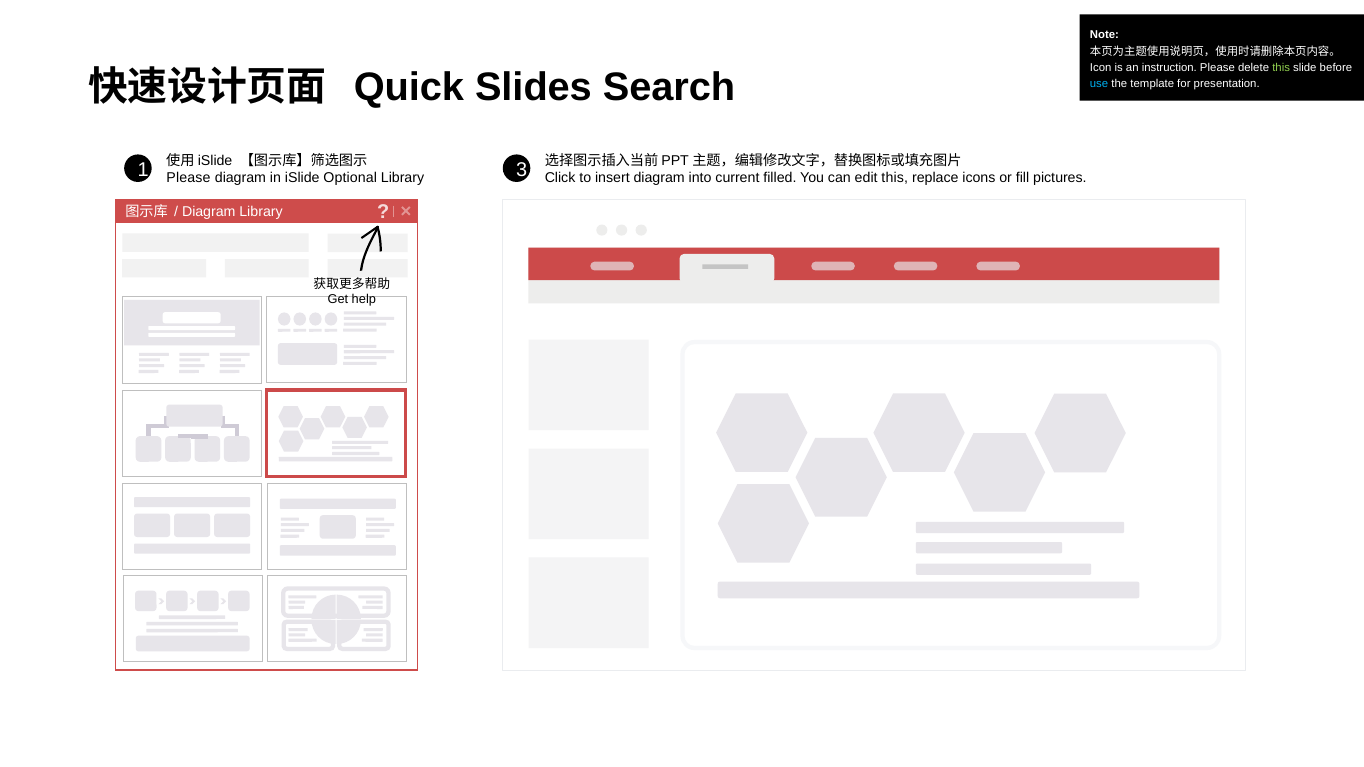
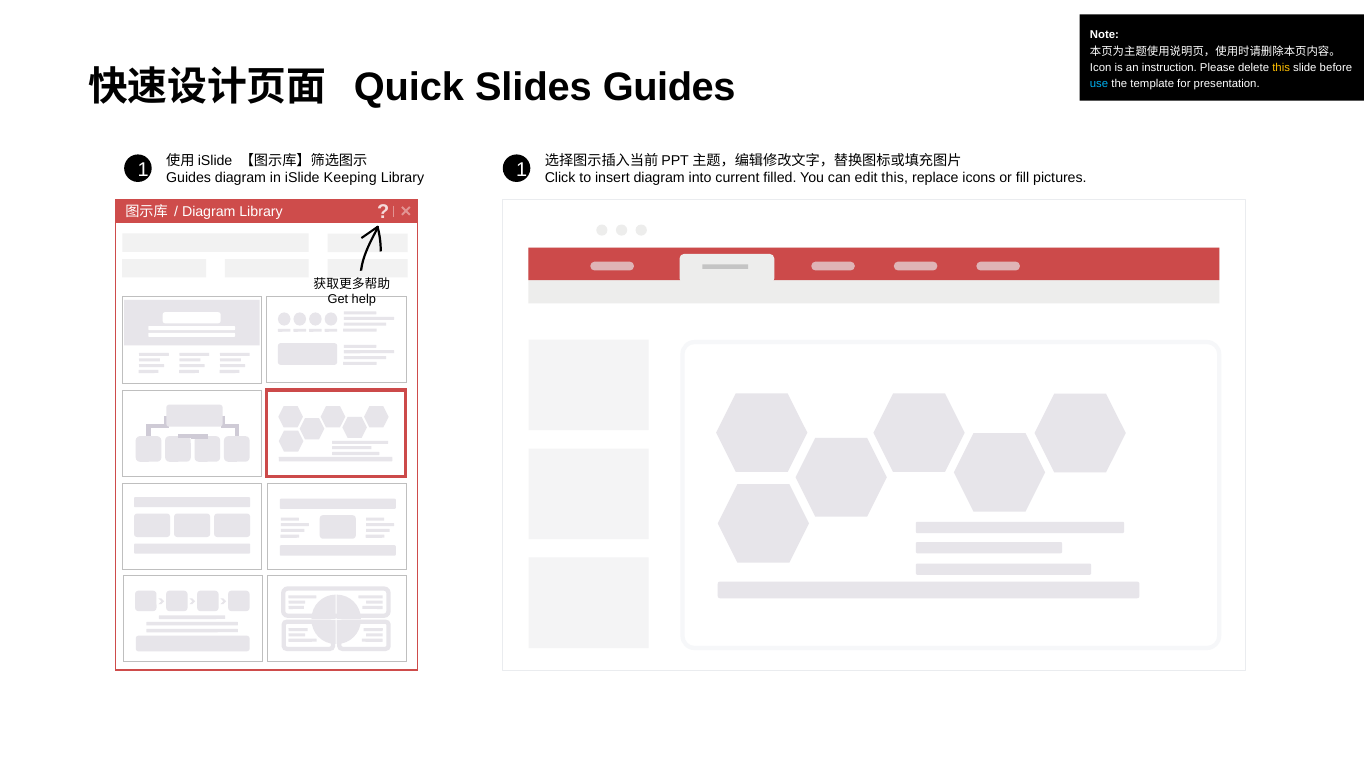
this colour: light green -> yellow (1281, 68)
Slides Search: Search -> Guides (669, 87)
1 3: 3 -> 1 (522, 170)
Please: Please -> Guides (189, 178)
Optional: Optional -> Keeping (350, 178)
